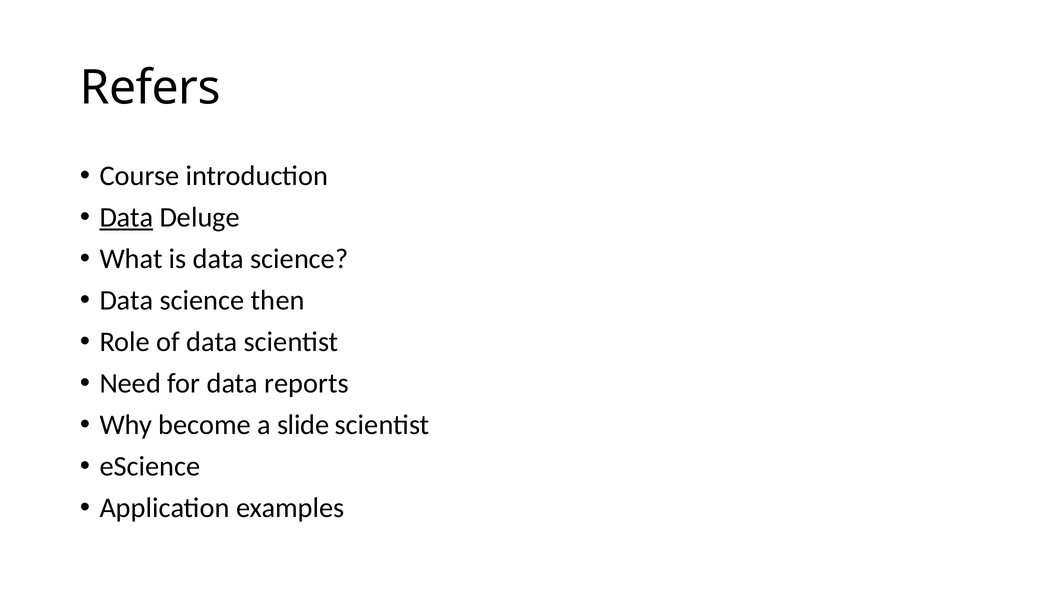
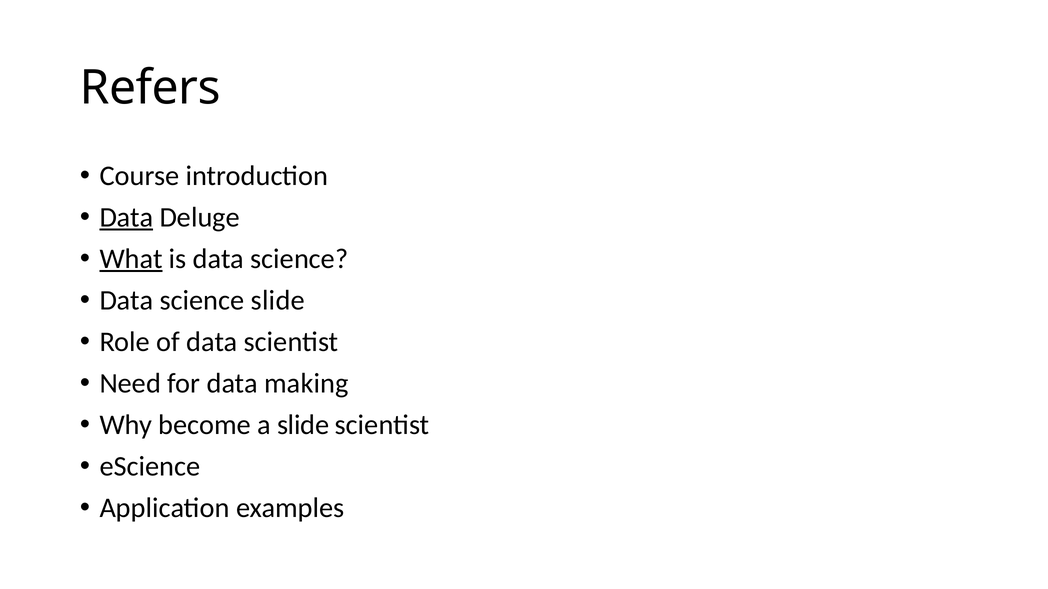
What underline: none -> present (131, 259)
science then: then -> slide (278, 301)
reports: reports -> making (306, 384)
